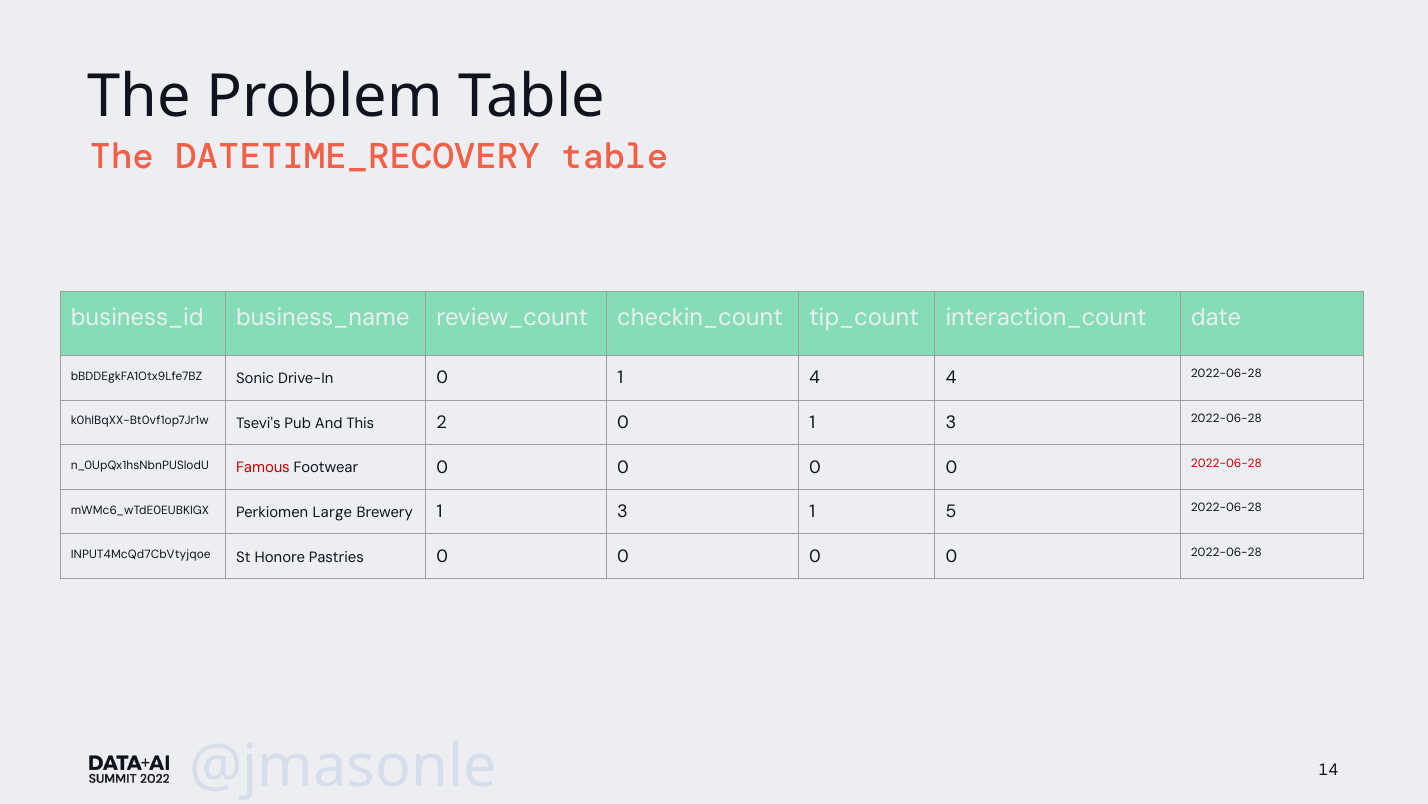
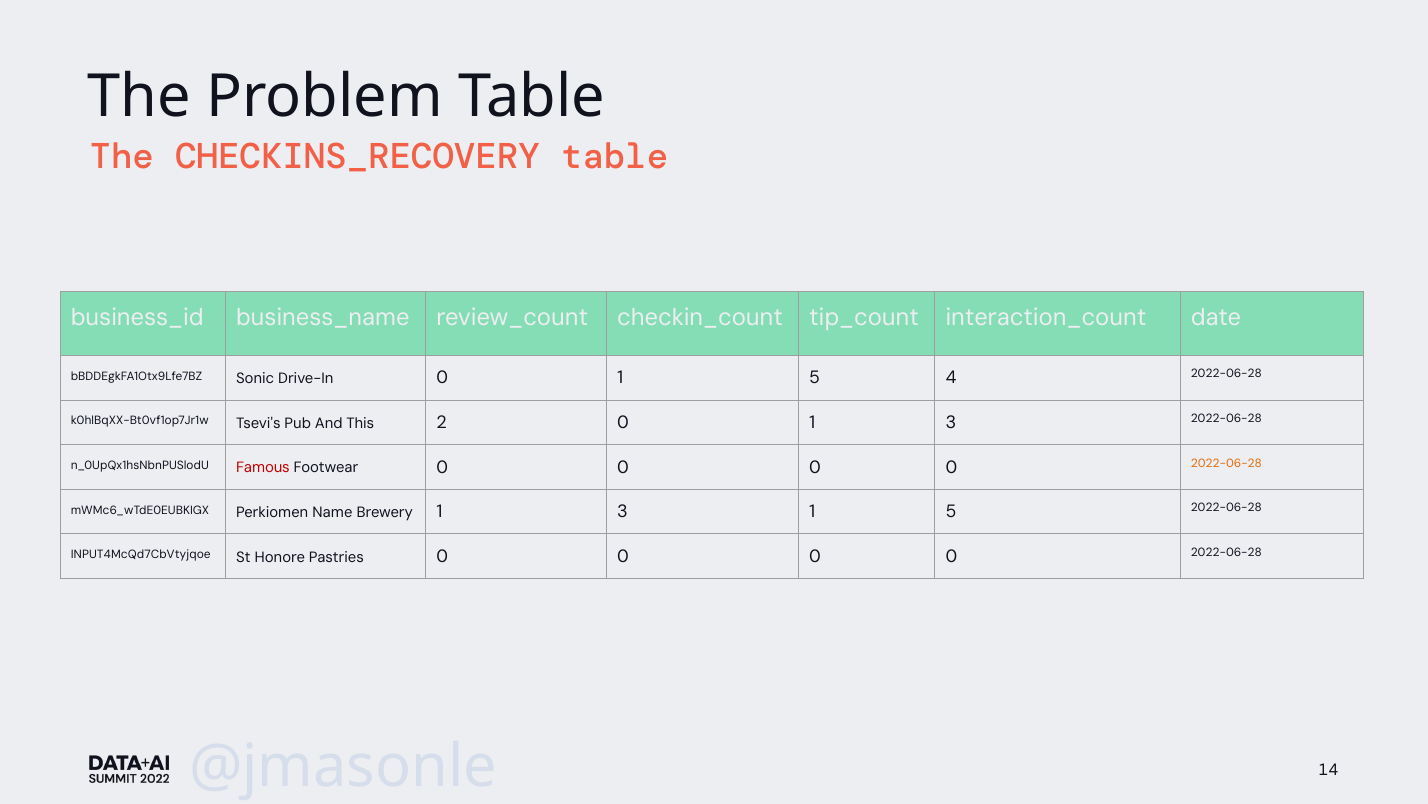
DATETIME_RECOVERY: DATETIME_RECOVERY -> CHECKINS_RECOVERY (358, 157)
0 1 4: 4 -> 5 (815, 378)
2022-06-28 colour: red -> orange (1226, 463)
Large: Large -> Name (332, 512)
